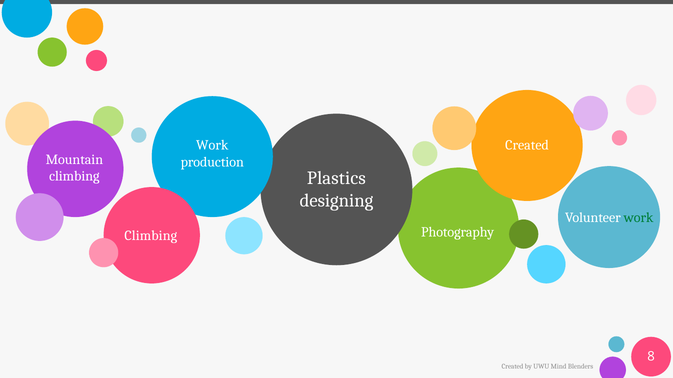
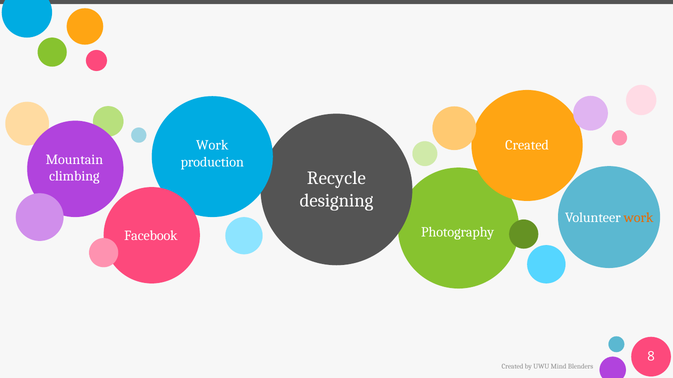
Plastics: Plastics -> Recycle (336, 178)
work colour: green -> orange (639, 218)
Climbing: Climbing -> Facebook (151, 236)
